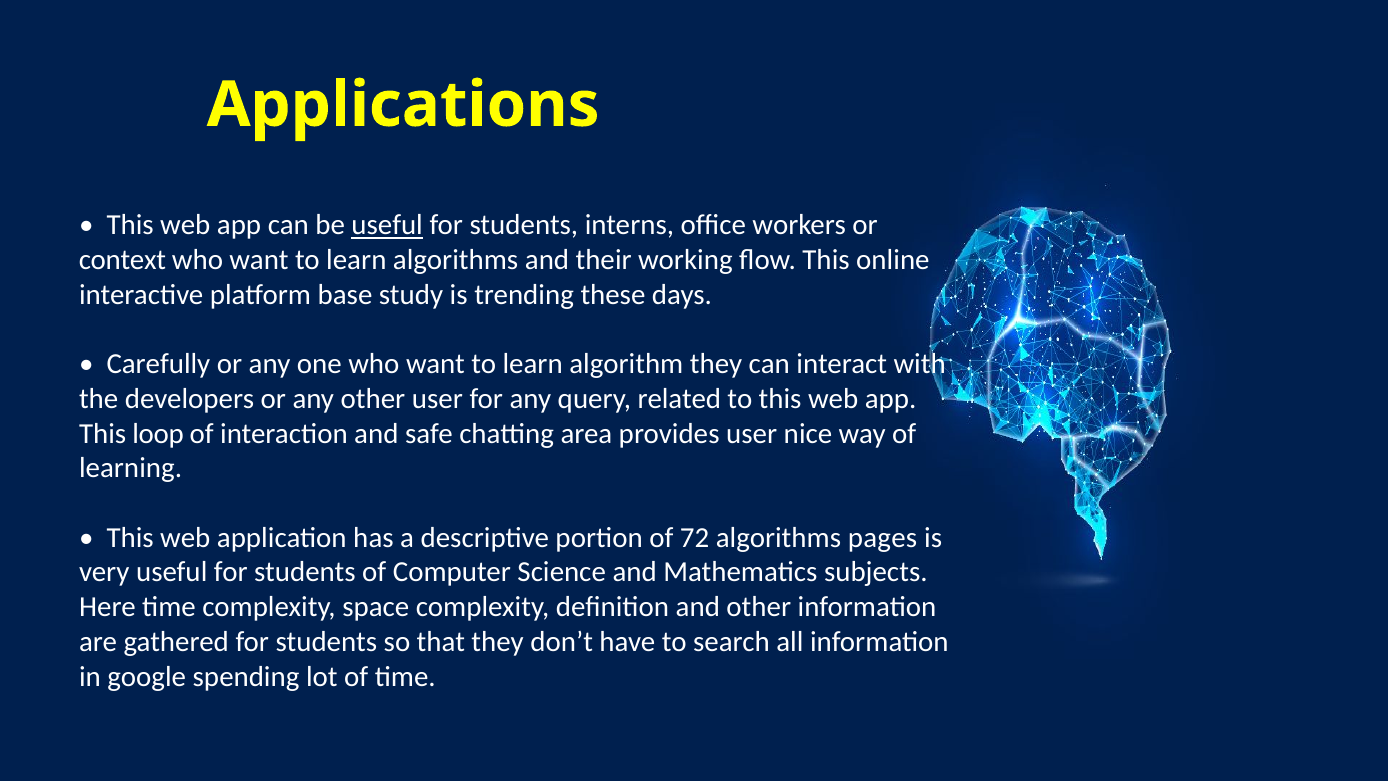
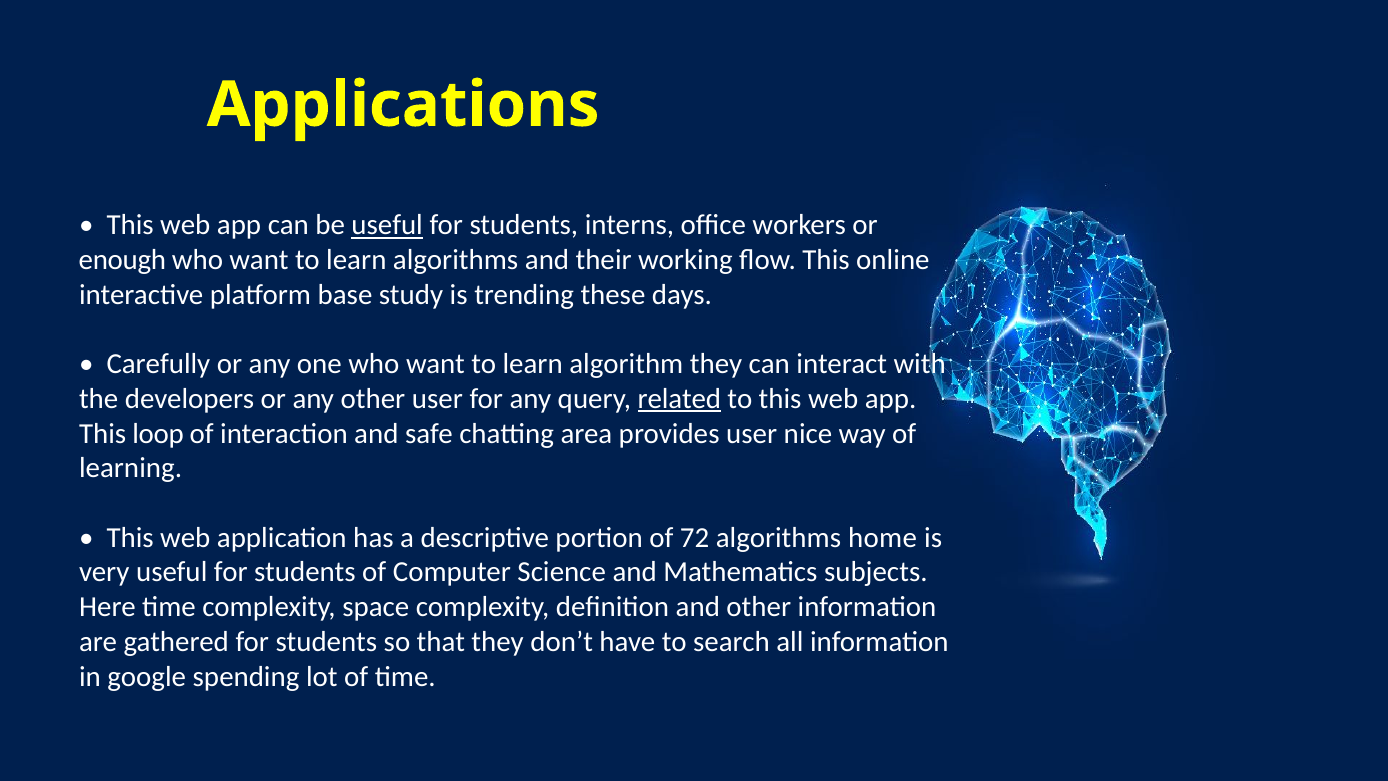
context: context -> enough (122, 260)
related underline: none -> present (679, 399)
pages: pages -> home (883, 538)
